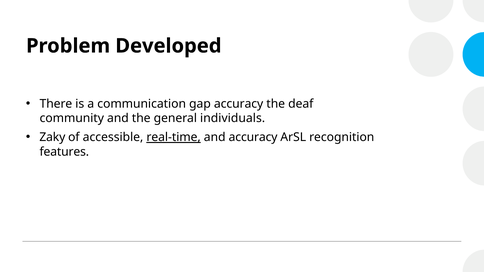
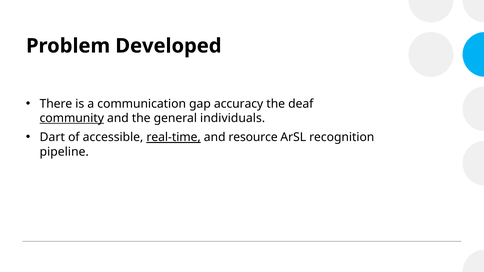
community underline: none -> present (72, 118)
Zaky: Zaky -> Dart (52, 137)
and accuracy: accuracy -> resource (253, 137)
features: features -> pipeline (64, 152)
